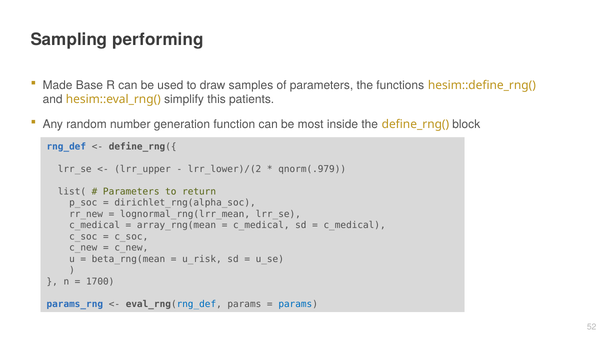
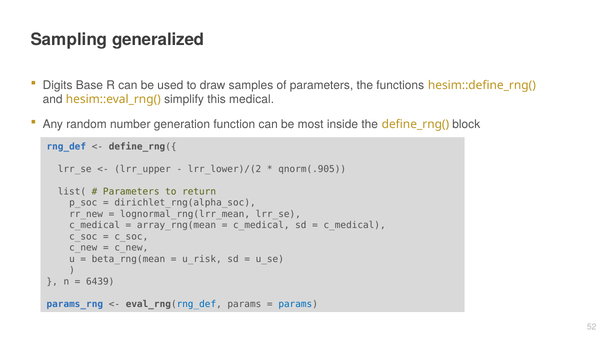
performing: performing -> generalized (158, 39)
Made: Made -> Digits (58, 85)
patients: patients -> medical (252, 100)
qnorm(.979: qnorm(.979 -> qnorm(.905 (312, 169)
1700: 1700 -> 6439 (100, 281)
